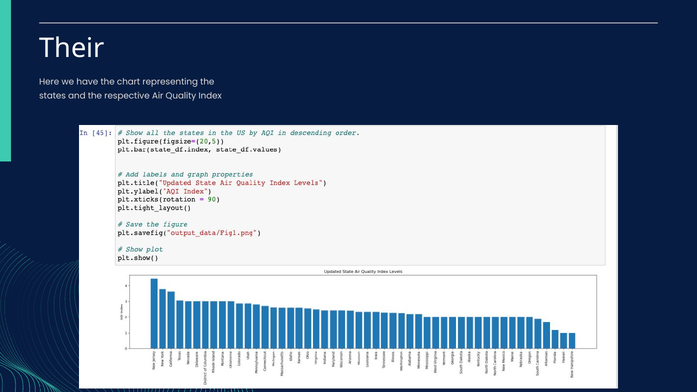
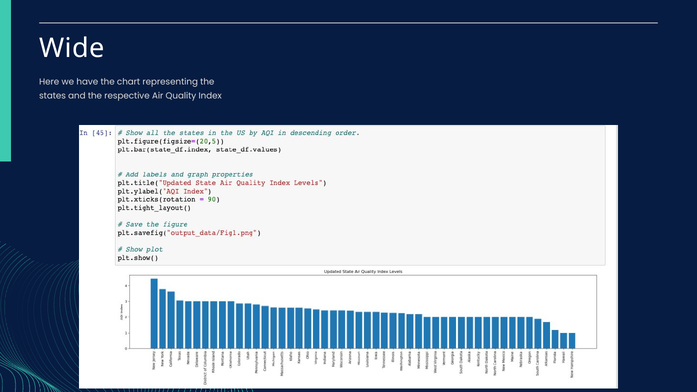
Their: Their -> Wide (72, 49)
